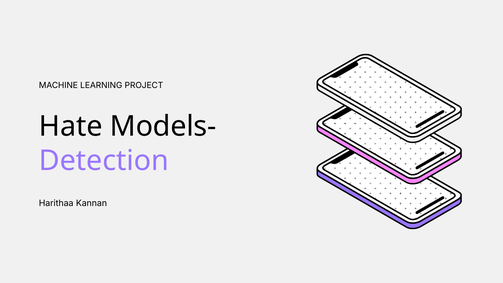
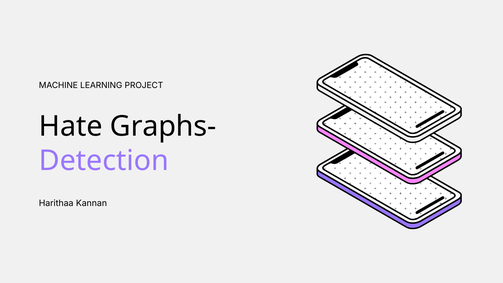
Models-: Models- -> Graphs- (163, 126)
